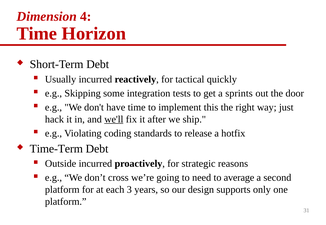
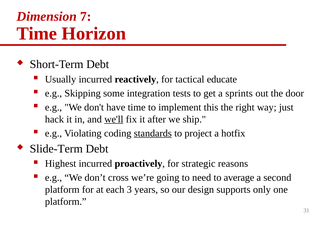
4: 4 -> 7 (86, 16)
quickly: quickly -> educate (222, 79)
standards underline: none -> present (153, 134)
release: release -> project (198, 134)
Time-Term: Time-Term -> Slide-Term (56, 149)
Outside: Outside -> Highest (61, 164)
